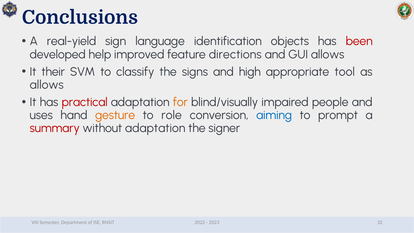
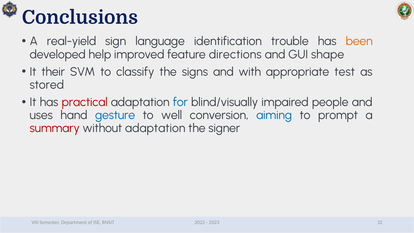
objects: objects -> trouble (290, 41)
been colour: red -> orange (359, 41)
GUI allows: allows -> shape (328, 54)
high: high -> with (250, 72)
tool: tool -> test (345, 72)
allows: allows -> stored (47, 85)
for colour: orange -> blue (180, 102)
gesture colour: orange -> blue (115, 115)
role: role -> well (172, 115)
